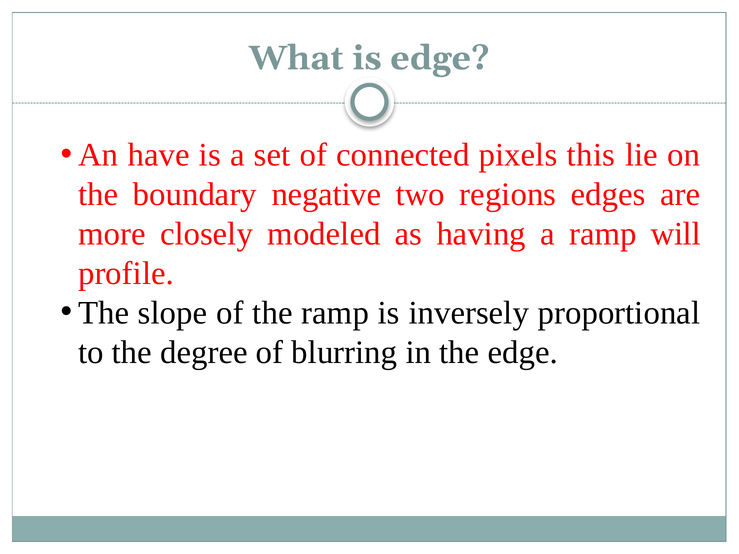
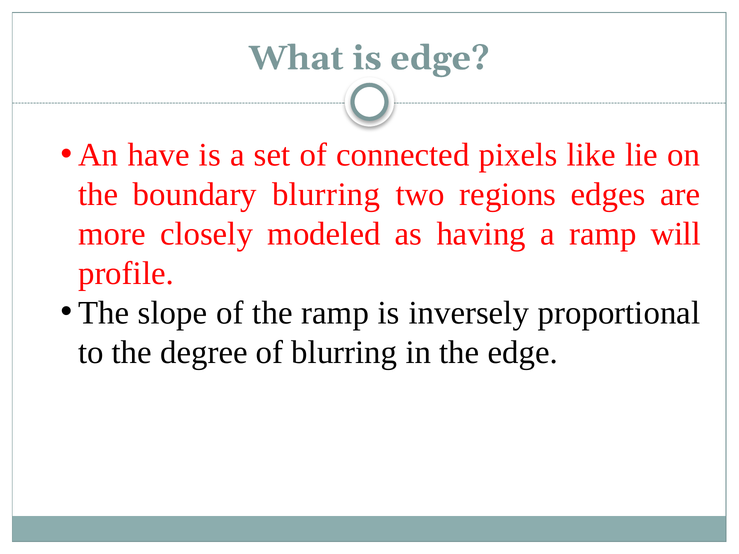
this: this -> like (591, 155)
boundary negative: negative -> blurring (326, 195)
